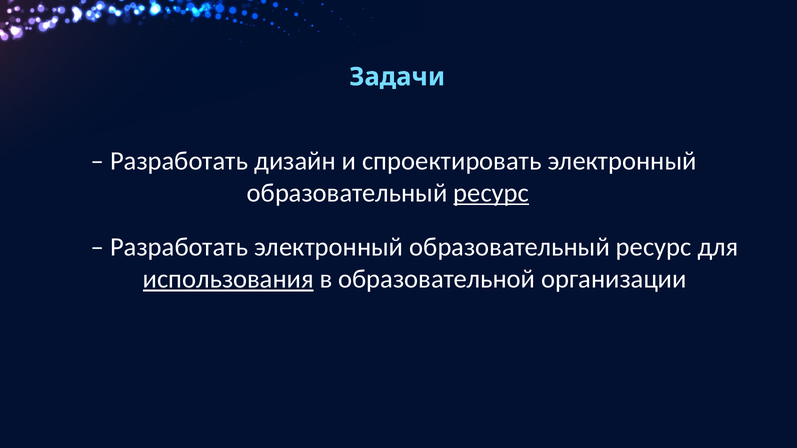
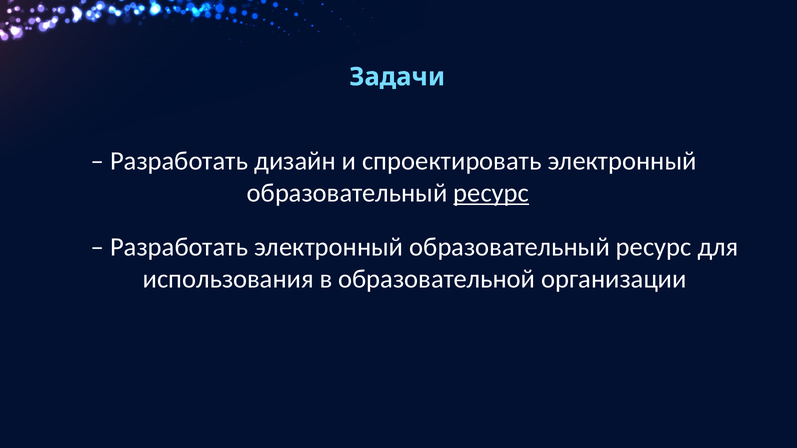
использования underline: present -> none (228, 279)
